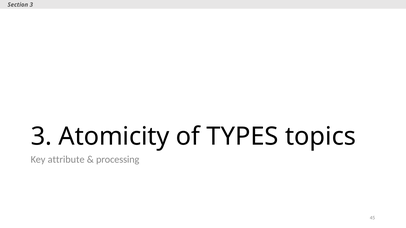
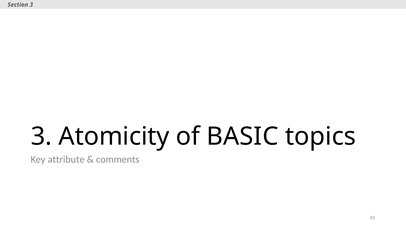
TYPES: TYPES -> BASIC (243, 137)
processing: processing -> comments (118, 160)
